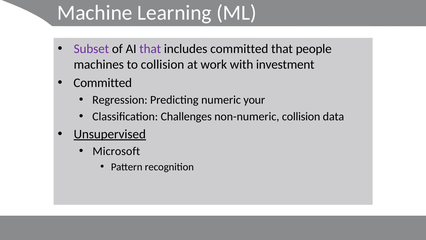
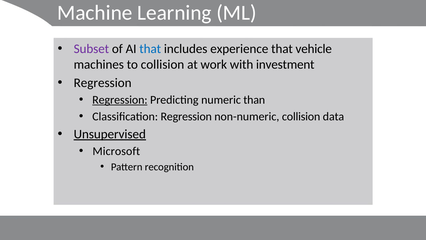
that colour: purple -> blue (150, 49)
includes committed: committed -> experience (239, 49)
people: people -> vehicle (314, 49)
Committed: Committed -> Regression (103, 83)
Regression underline: none -> present (120, 100)
your: your -> than (254, 100)
Classification Challenges: Challenges -> Regression (186, 116)
